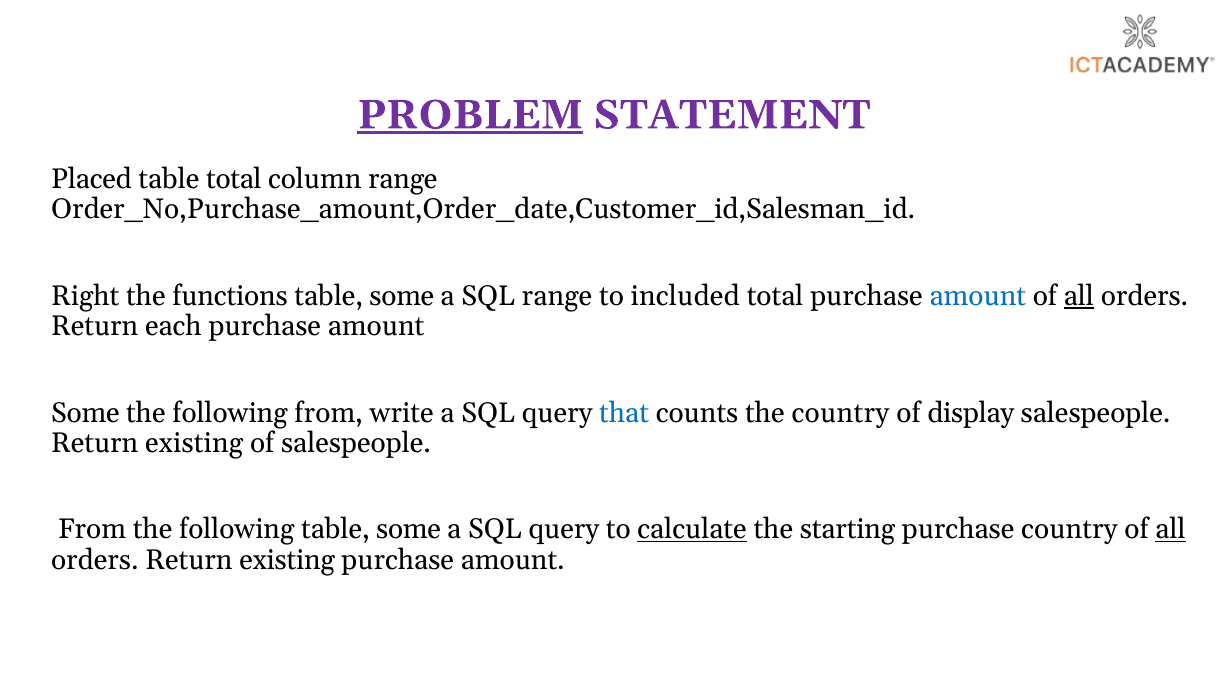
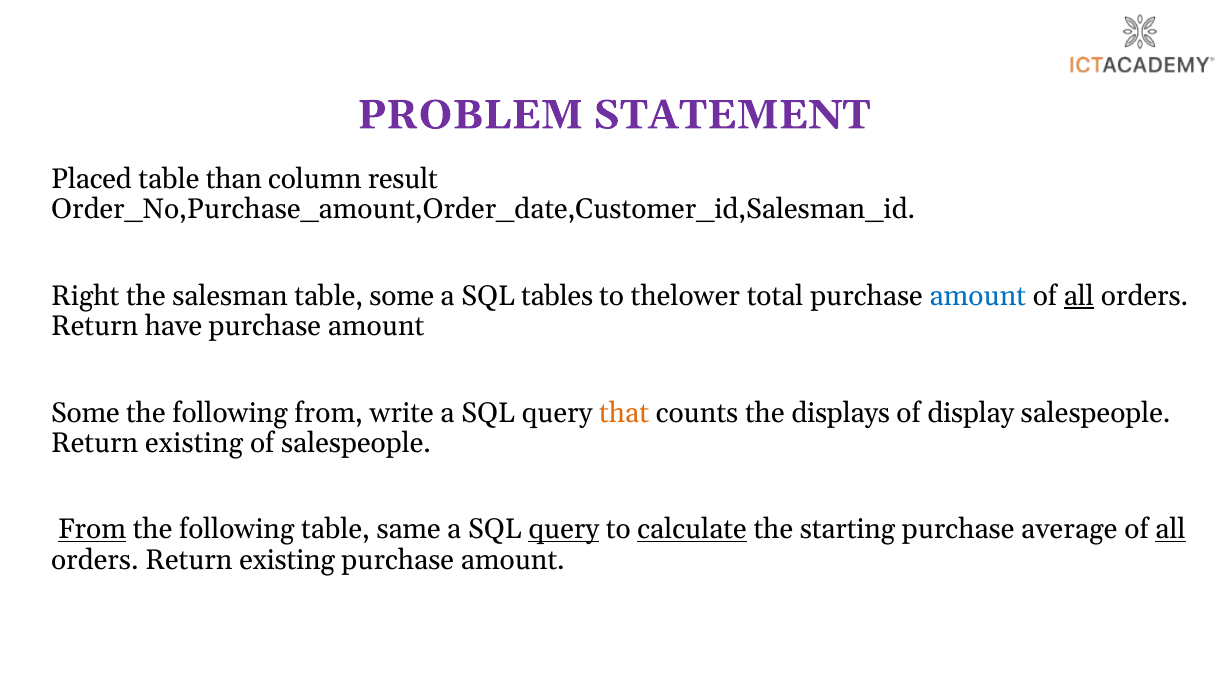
PROBLEM underline: present -> none (470, 115)
table total: total -> than (234, 179)
column range: range -> result (403, 179)
functions: functions -> salesman (230, 296)
SQL range: range -> tables (557, 296)
included: included -> thelower (685, 296)
each: each -> have (174, 326)
that colour: blue -> orange (624, 413)
the country: country -> displays (841, 413)
From underline: none -> present (92, 529)
following table some: some -> same (409, 529)
query underline: none -> present (564, 529)
purchase country: country -> average (1069, 529)
